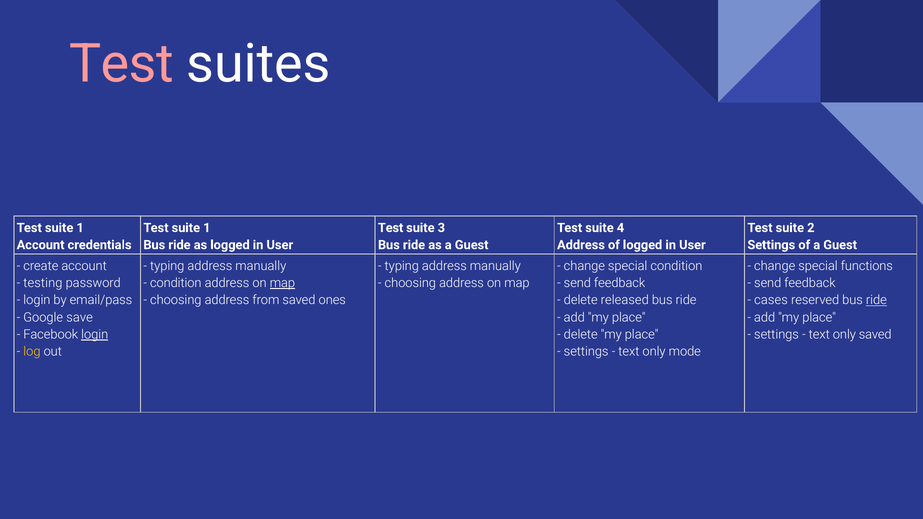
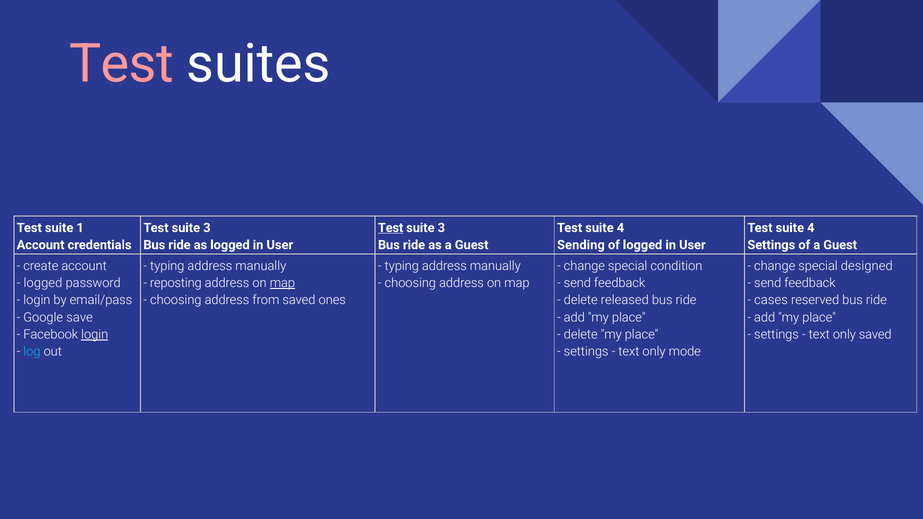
1: 1 -> 3 (207, 228)
Test underline: none -> present (391, 228)
2: 2 -> 4 (811, 228)
Address: Address -> Sending (581, 245)
functions: functions -> designed (867, 266)
testing: testing -> logged (43, 283)
condition: condition -> reposting (176, 283)
ride underline: present -> none (876, 300)
log colour: yellow -> light blue (32, 352)
